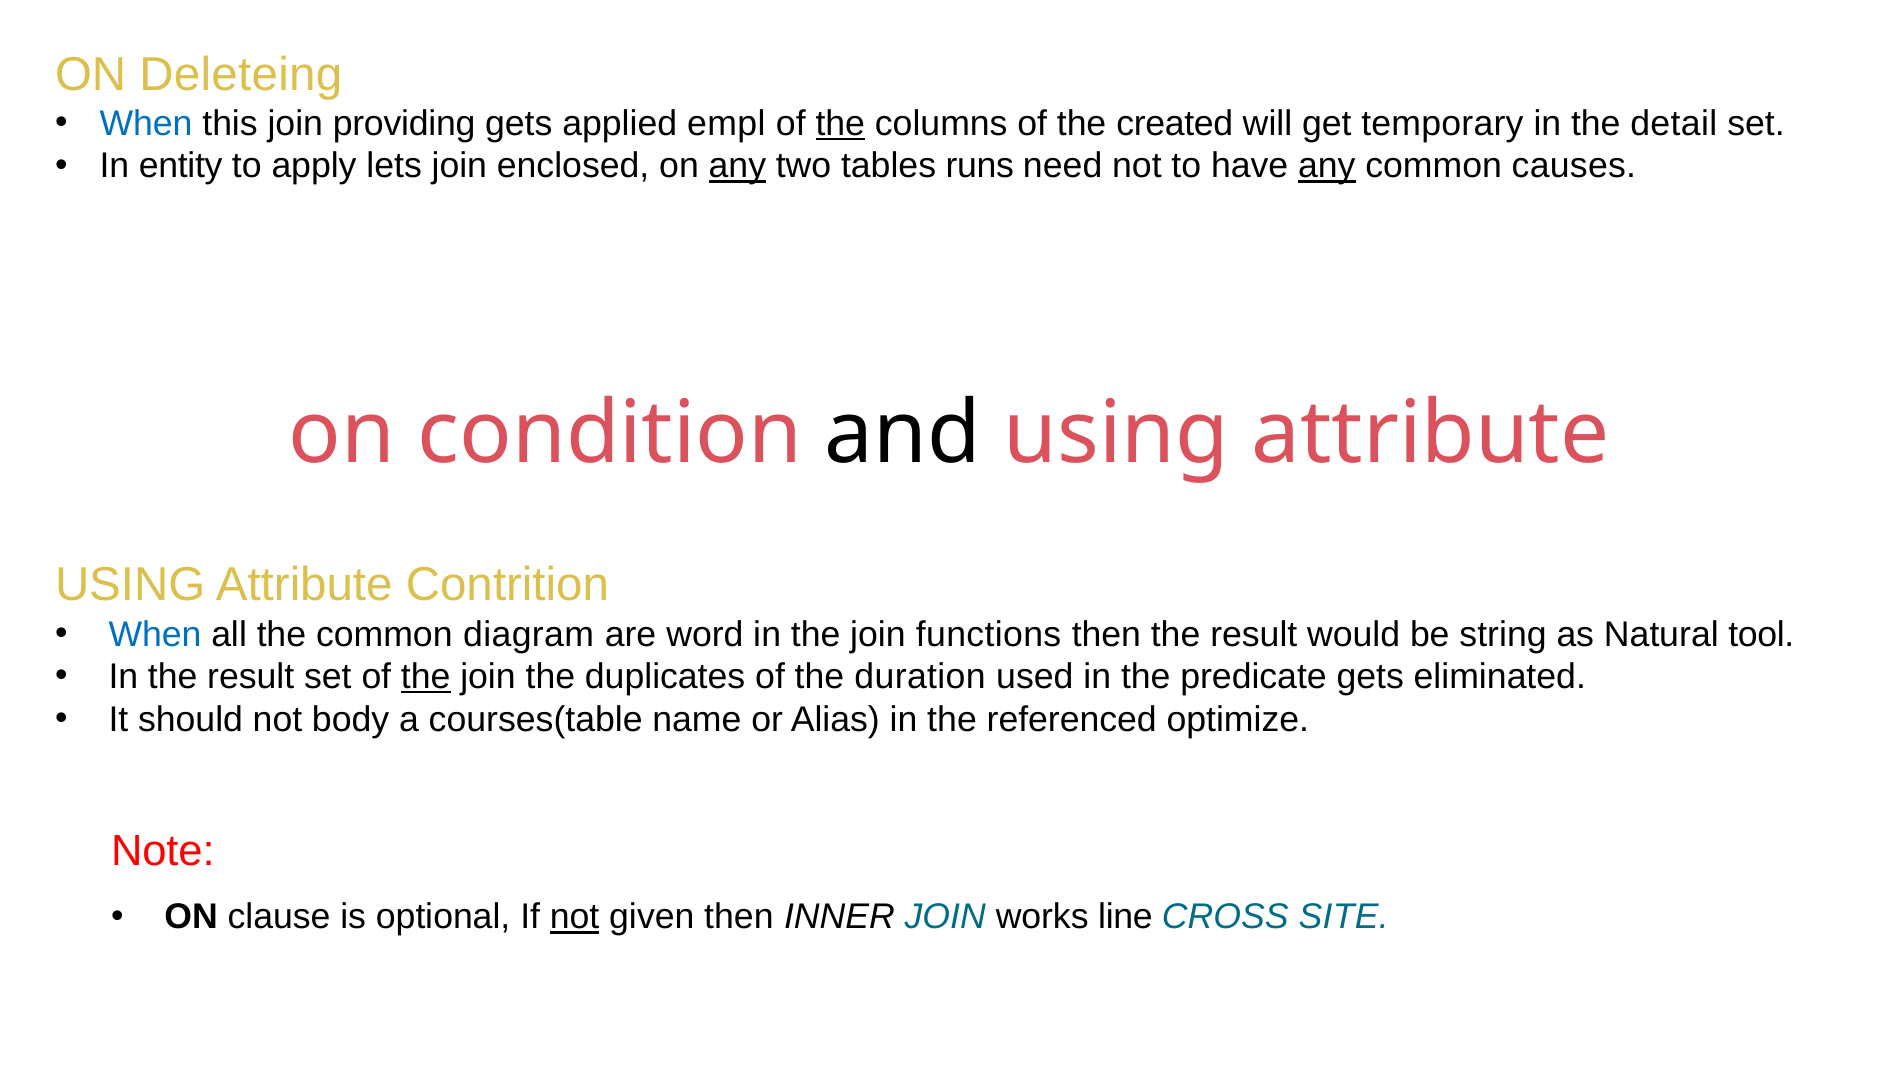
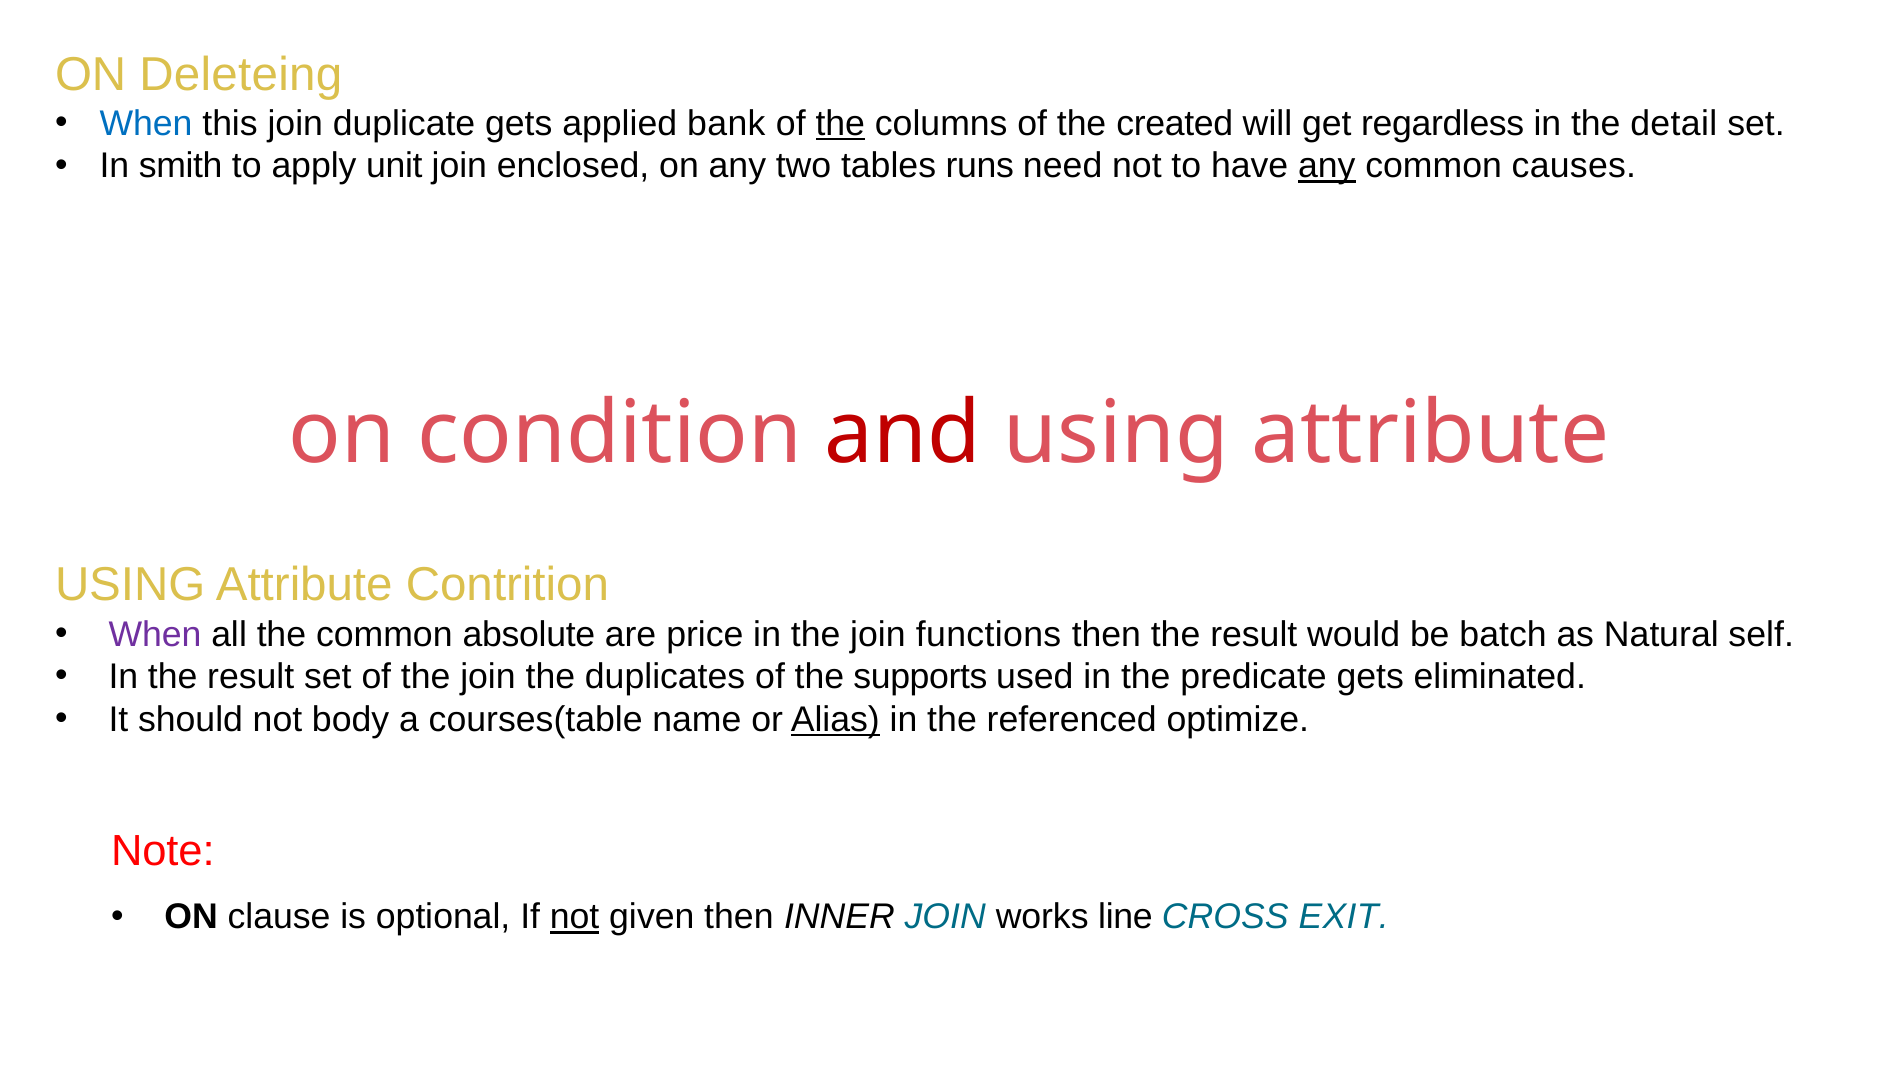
providing: providing -> duplicate (404, 123)
empl: empl -> bank (726, 123)
temporary: temporary -> regardless (1443, 123)
entity: entity -> smith (181, 166)
lets: lets -> unit (394, 166)
any underline: present -> none (737, 166)
and colour: black -> red (903, 433)
When colour: blue -> purple (155, 634)
diagram: diagram -> absolute (529, 634)
word: word -> price (705, 634)
string: string -> batch (1503, 634)
tool: tool -> self (1761, 634)
the underline: present -> none (426, 677)
duration: duration -> supports (920, 677)
Alias underline: none -> present (835, 720)
SITE: SITE -> EXIT (1344, 917)
